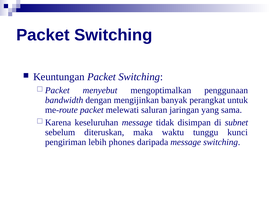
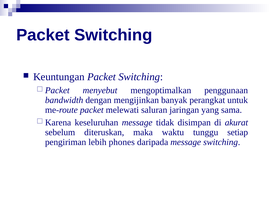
subnet: subnet -> akurat (236, 123)
kunci: kunci -> setiap (238, 132)
